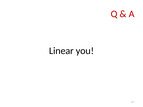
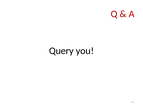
Linear: Linear -> Query (61, 51)
